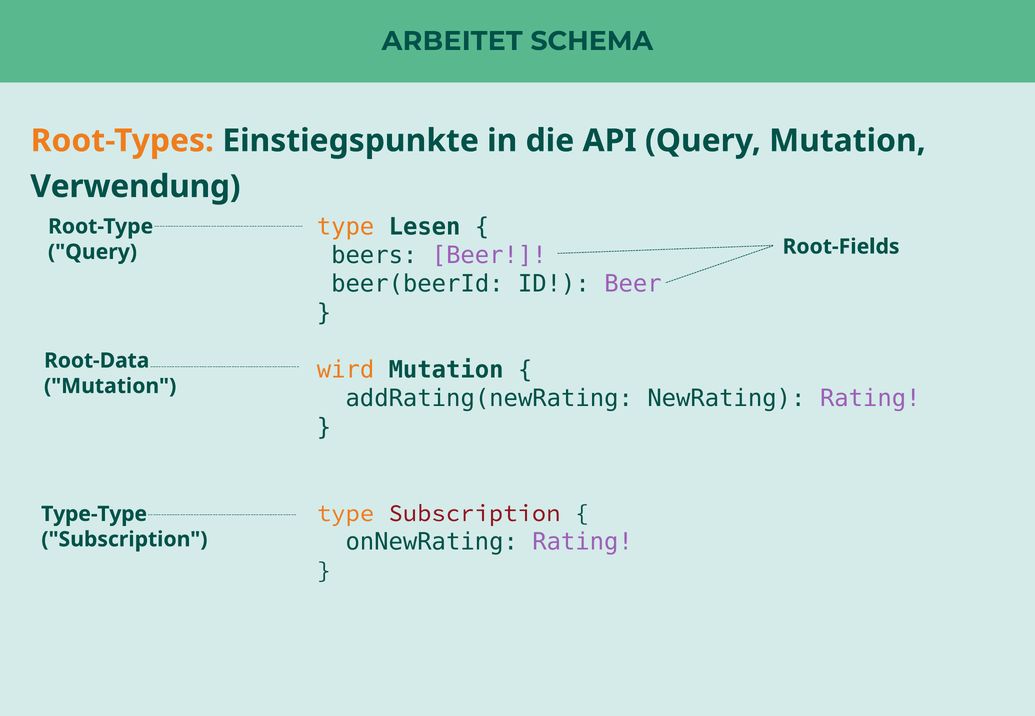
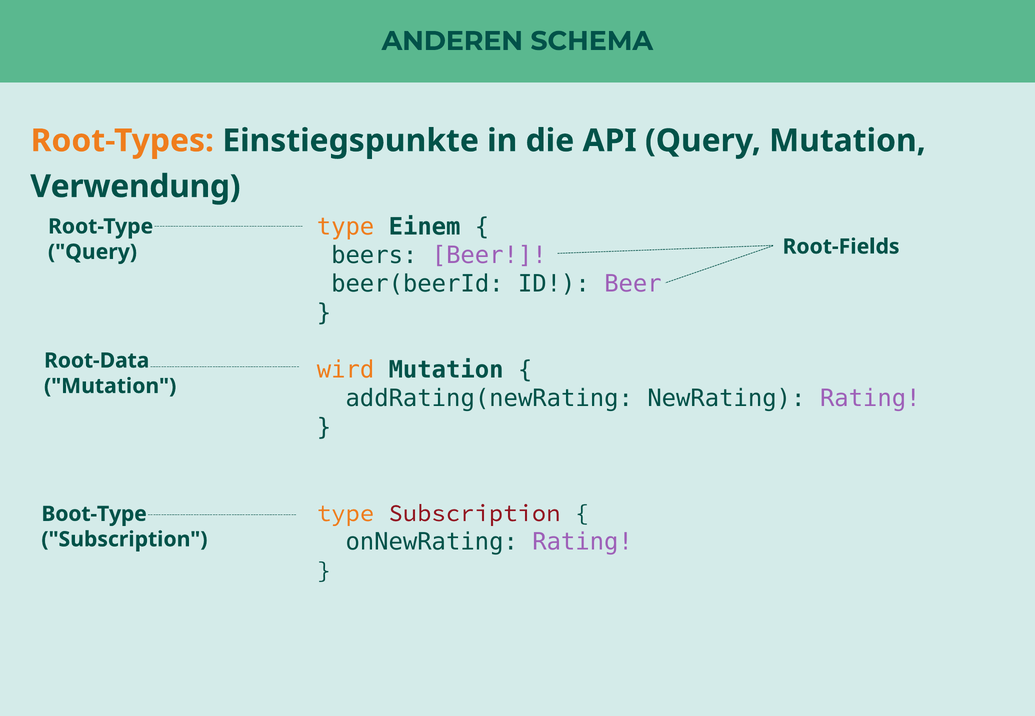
ARBEITET: ARBEITET -> ANDEREN (452, 41)
Lesen: Lesen -> Einem (425, 227)
Type-Type: Type-Type -> Boot-Type (94, 514)
